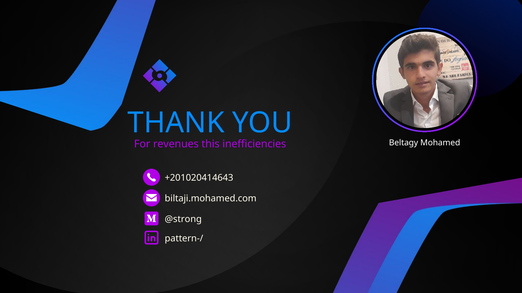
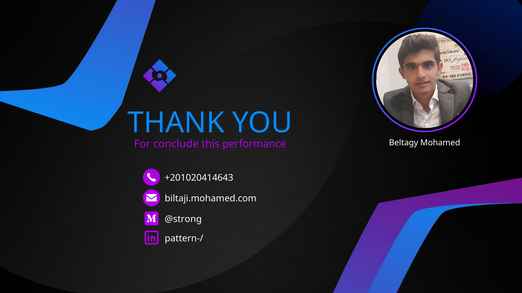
revenues: revenues -> conclude (176, 144)
inefficiencies: inefficiencies -> performance (254, 144)
